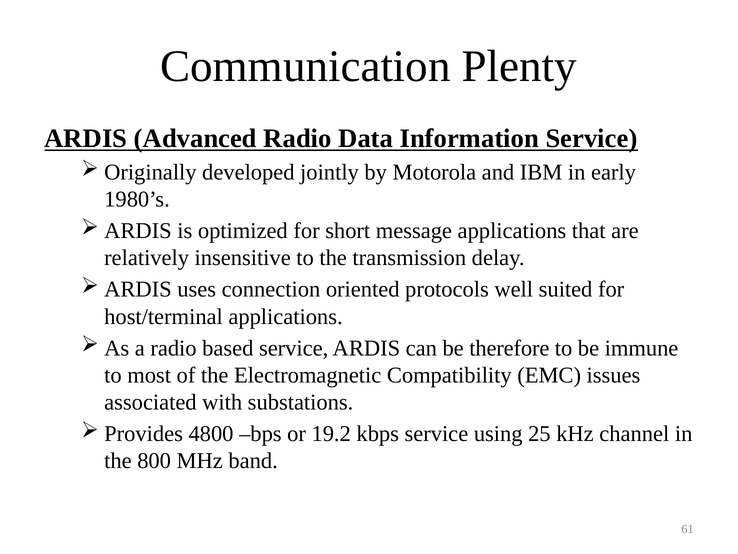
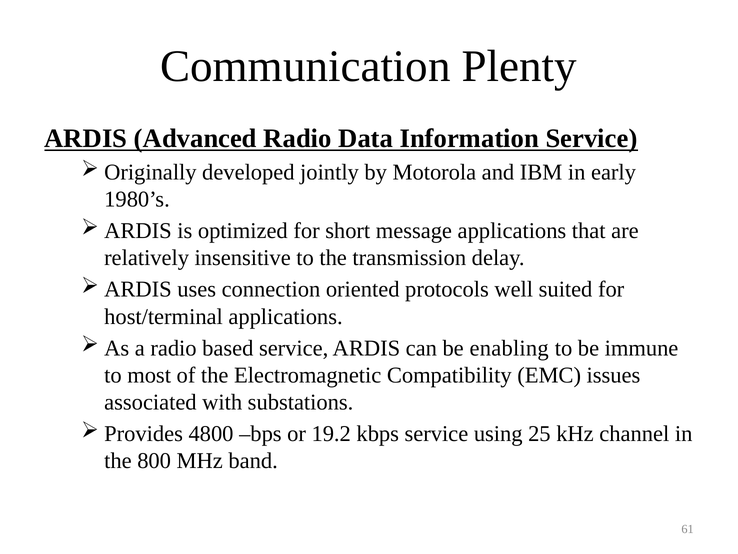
therefore: therefore -> enabling (509, 348)
